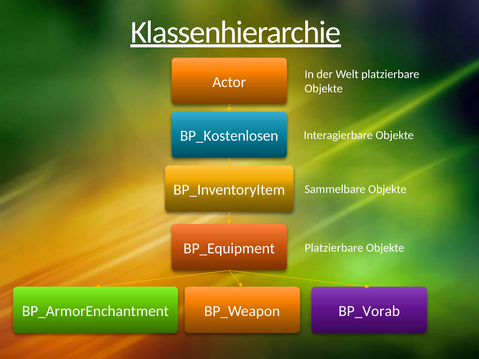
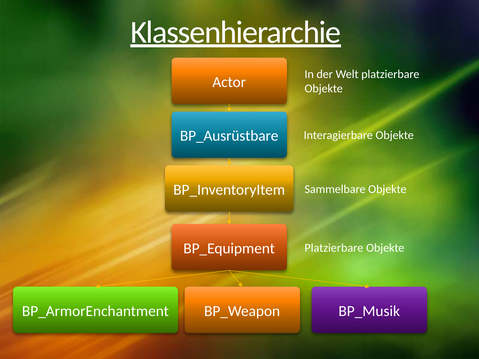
BP_Kostenlosen: BP_Kostenlosen -> BP_Ausrüstbare (229, 136)
BP_Vorab: BP_Vorab -> BP_Musik (369, 311)
